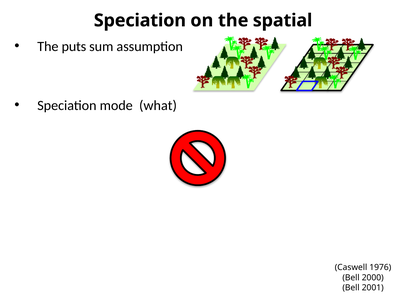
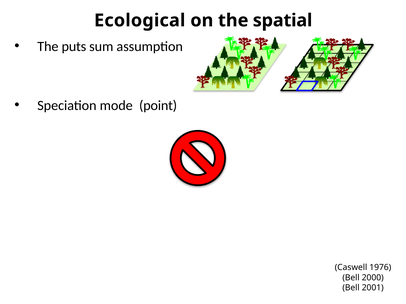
Speciation: Speciation -> Ecological (140, 20)
what: what -> point (158, 106)
